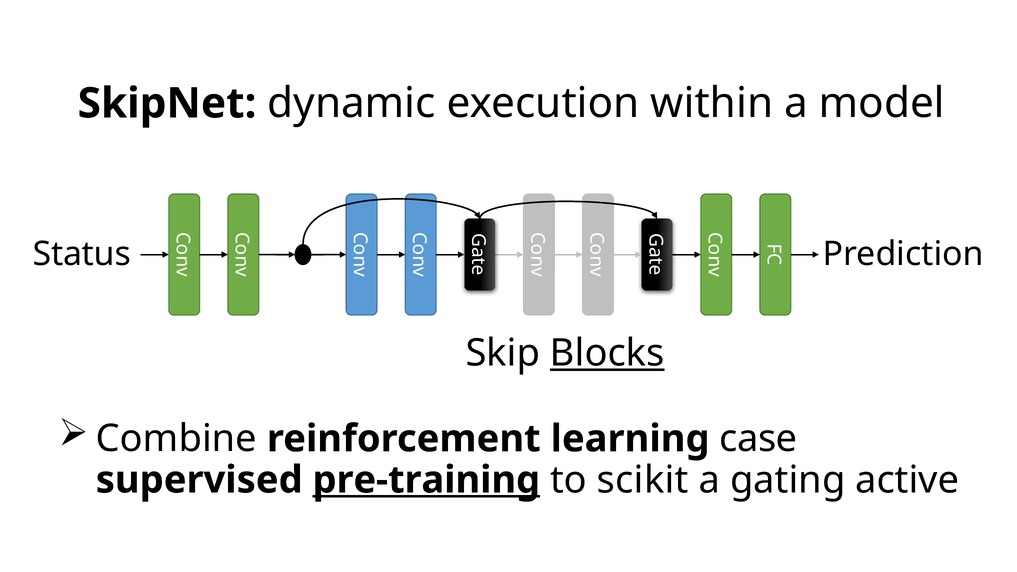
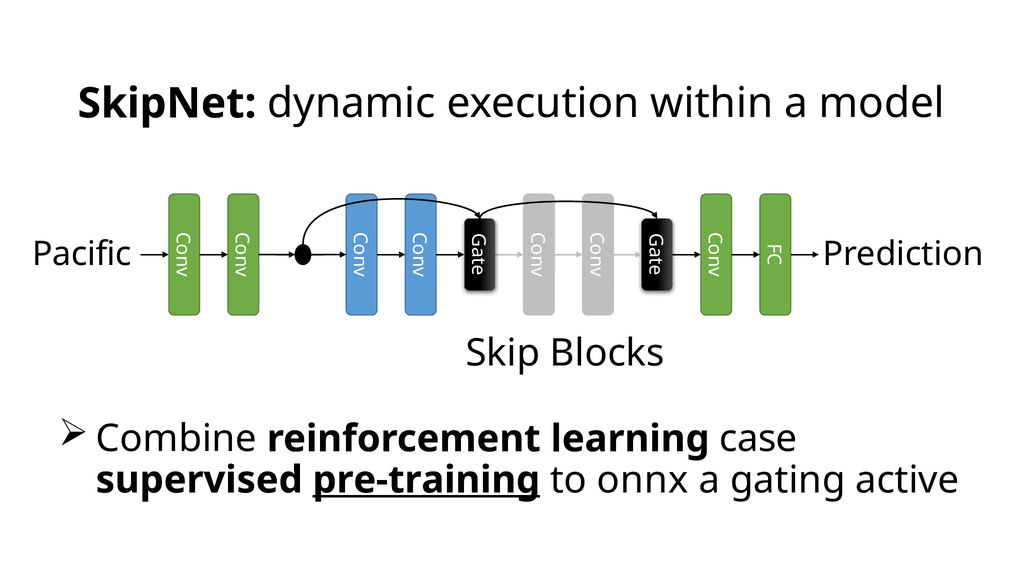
Status: Status -> Pacific (82, 254)
Blocks underline: present -> none (607, 353)
scikit: scikit -> onnx (643, 480)
